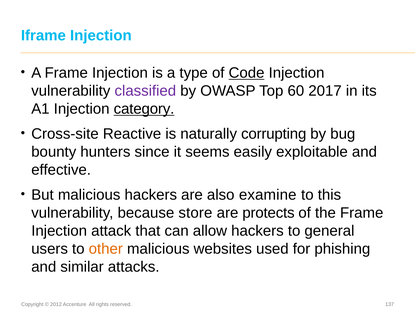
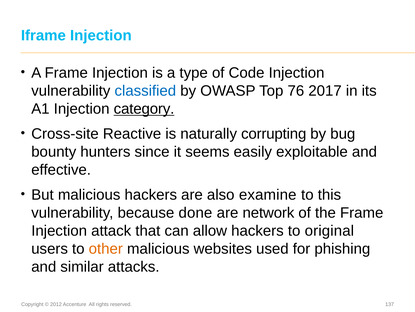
Code underline: present -> none (247, 73)
classified colour: purple -> blue (145, 91)
60: 60 -> 76 (296, 91)
store: store -> done (195, 212)
protects: protects -> network (268, 212)
general: general -> original (329, 230)
